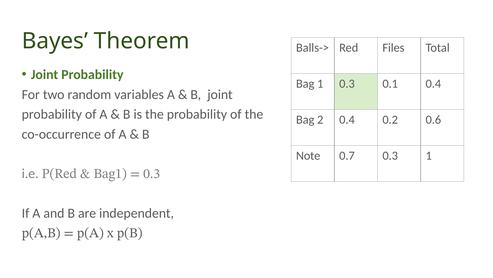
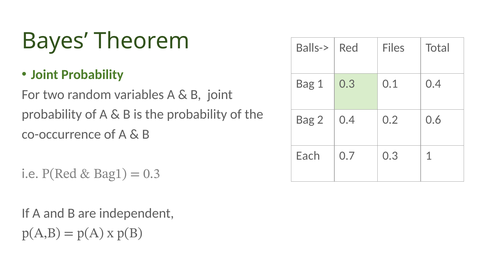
Note: Note -> Each (308, 155)
